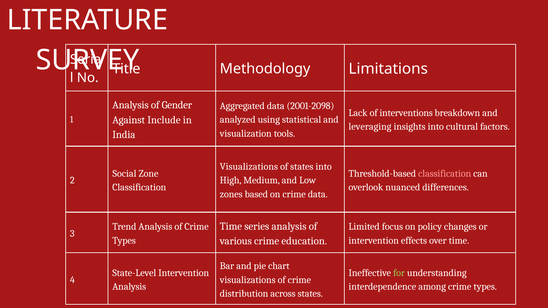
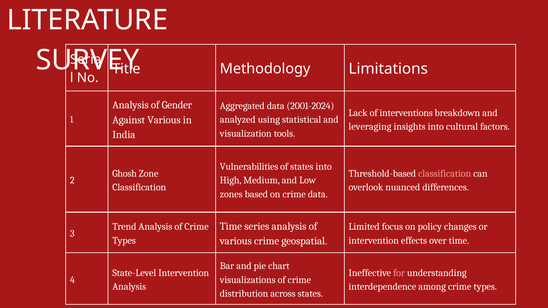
2001-2098: 2001-2098 -> 2001-2024 (310, 106)
Against Include: Include -> Various (164, 120)
Visualizations: Visualizations -> Vulnerabilities (249, 167)
Social: Social -> Ghosh (125, 174)
education: education -> geospatial (304, 241)
for colour: light green -> pink (399, 273)
